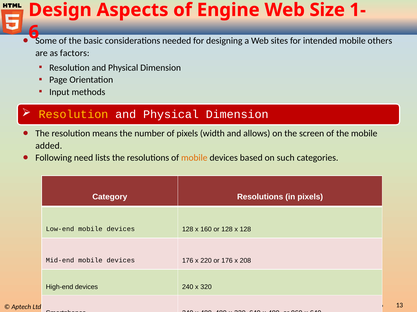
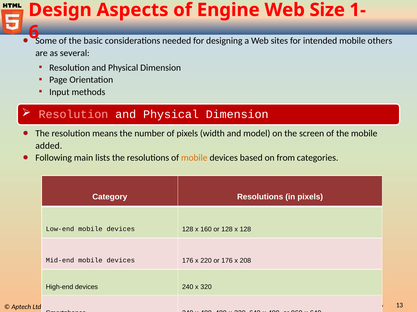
factors: factors -> several (75, 53)
Resolution colour: yellow -> pink (73, 115)
allows: allows -> model (257, 134)
need: need -> main (84, 158)
such: such -> from (286, 158)
